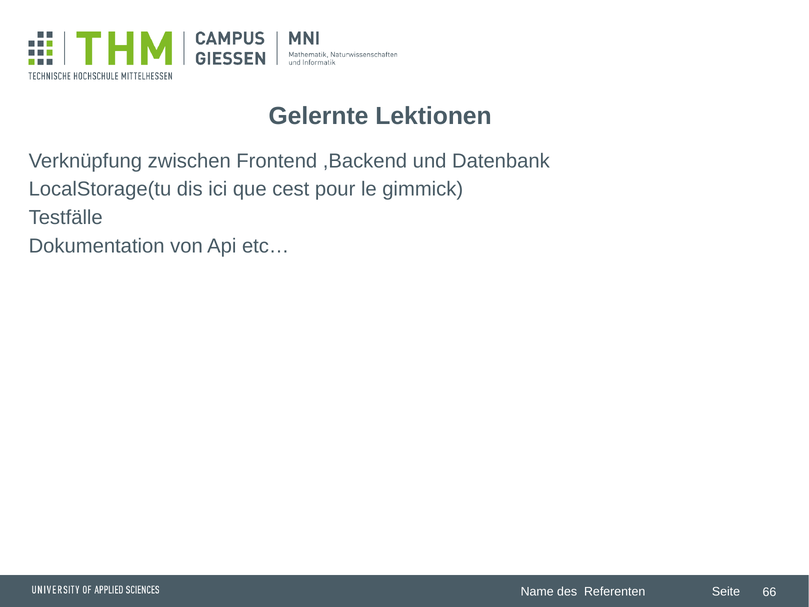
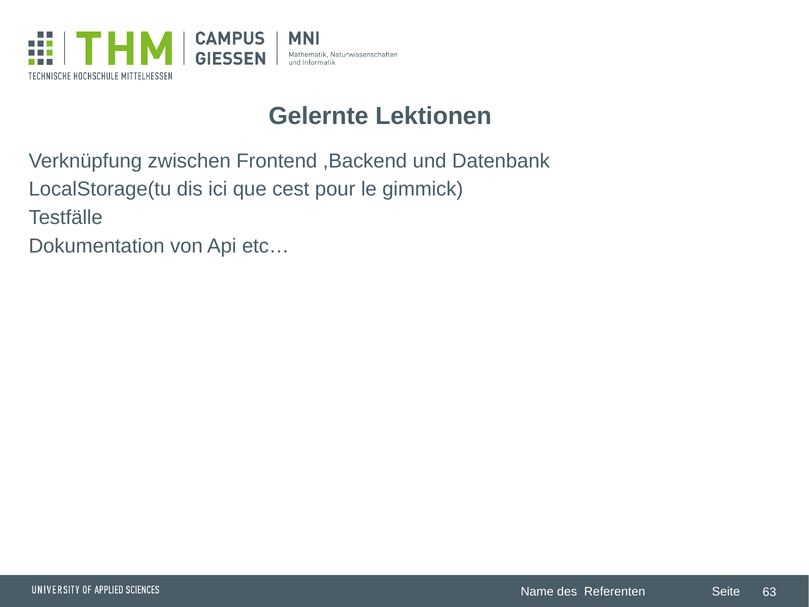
66: 66 -> 63 (769, 592)
